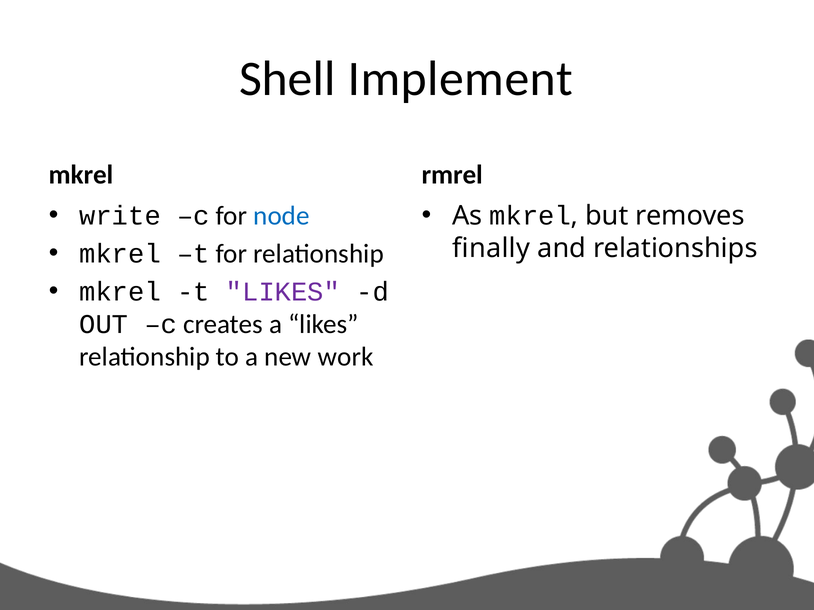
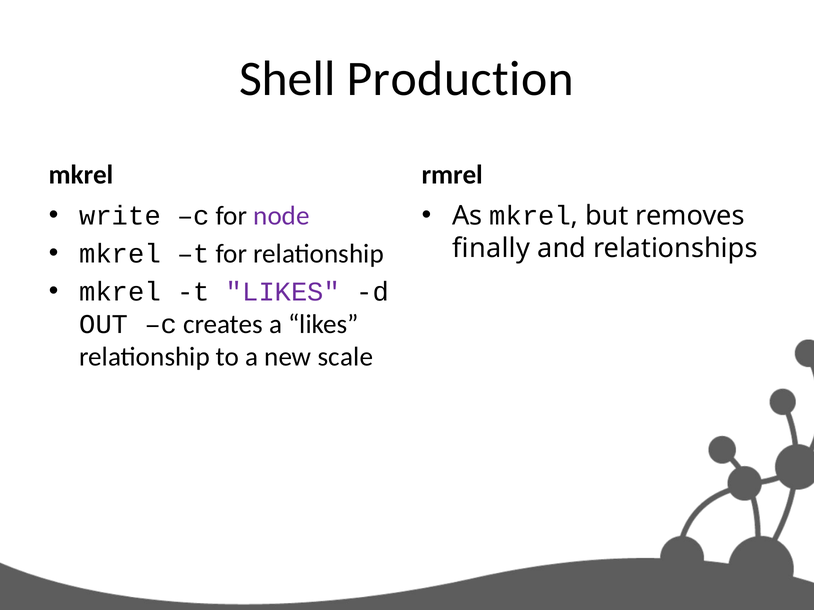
Implement: Implement -> Production (460, 79)
node colour: blue -> purple (281, 216)
work: work -> scale (346, 357)
